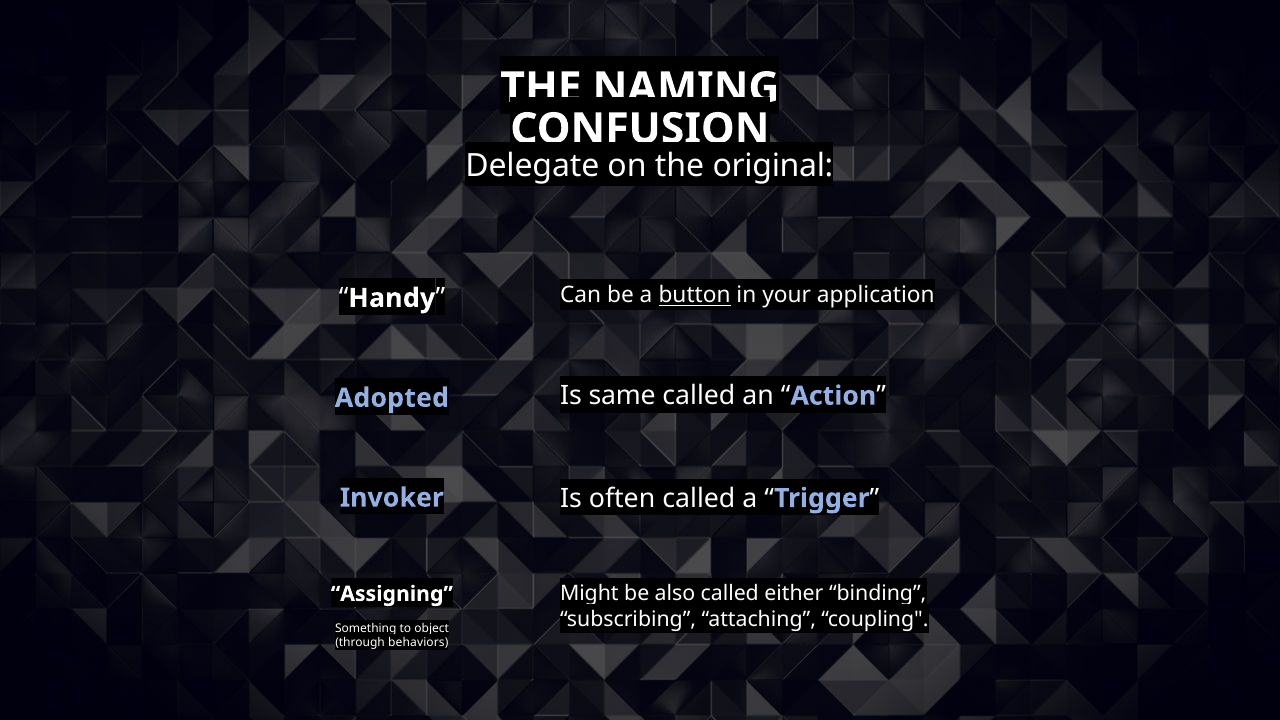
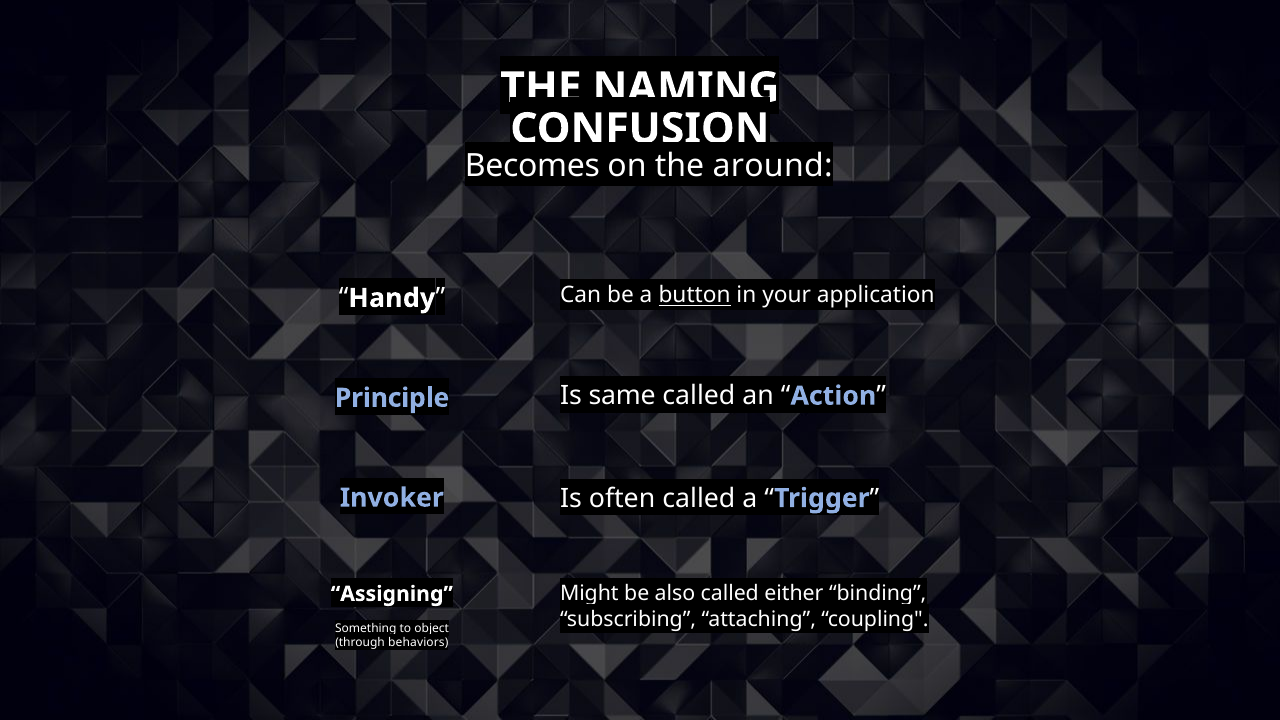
Delegate: Delegate -> Becomes (532, 166)
original: original -> around (773, 166)
Adopted: Adopted -> Principle (392, 398)
